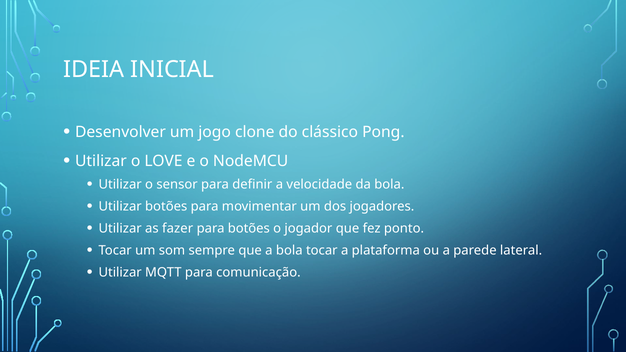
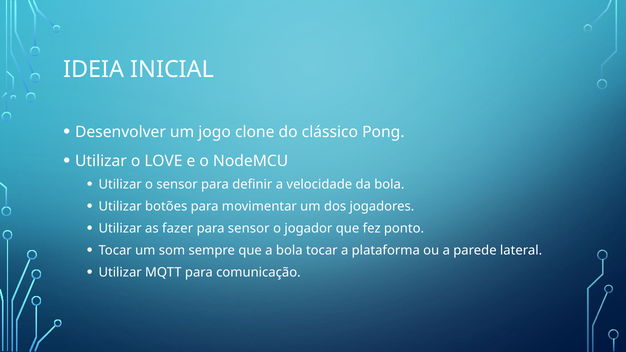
para botões: botões -> sensor (249, 229)
